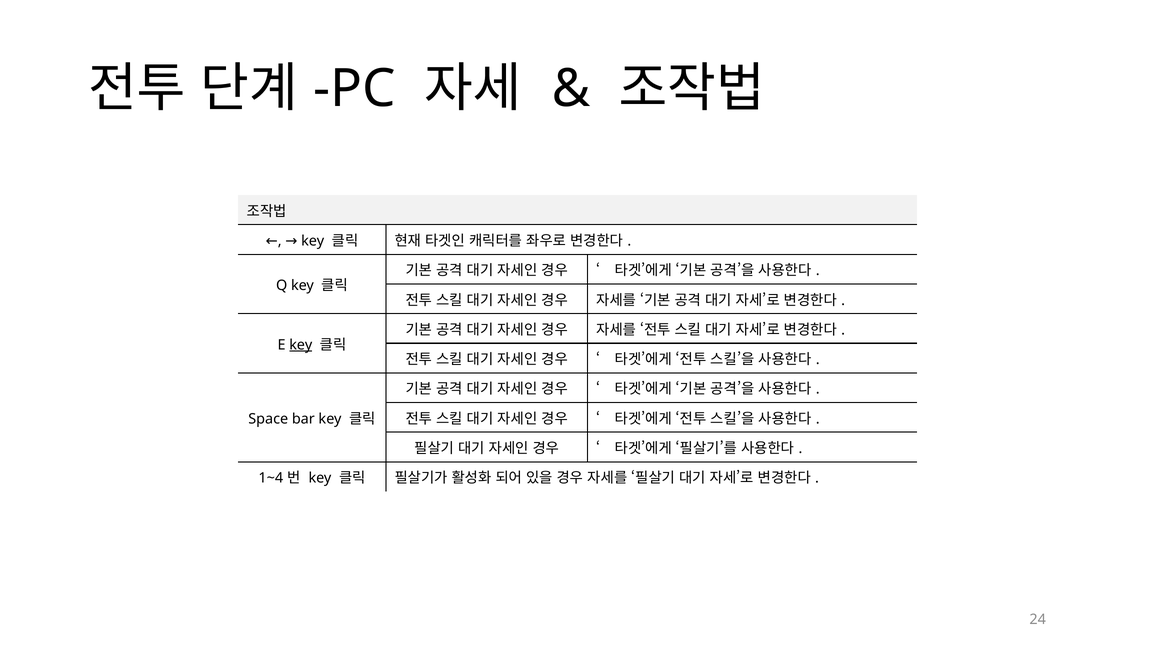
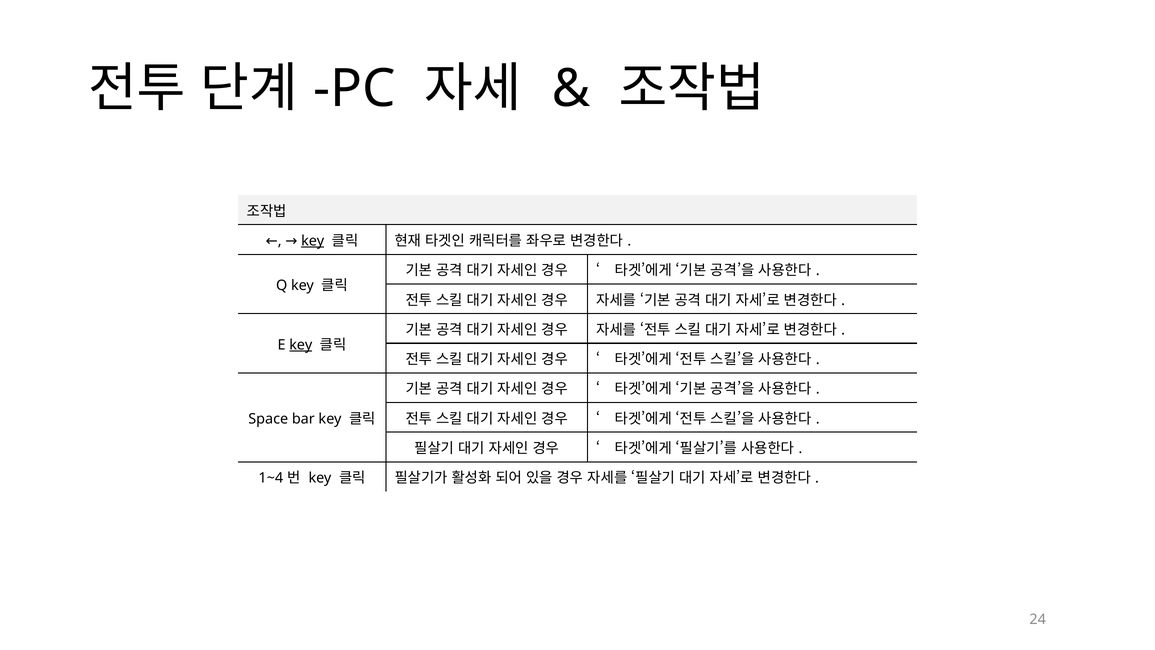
key underline: none -> present (313, 241)
